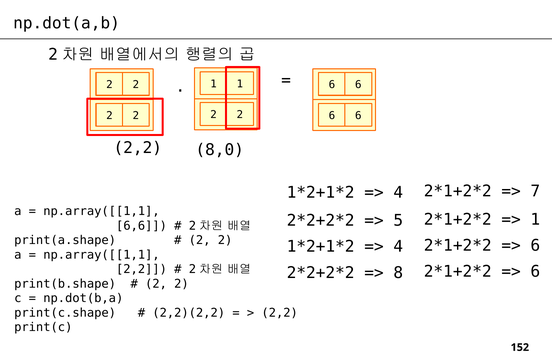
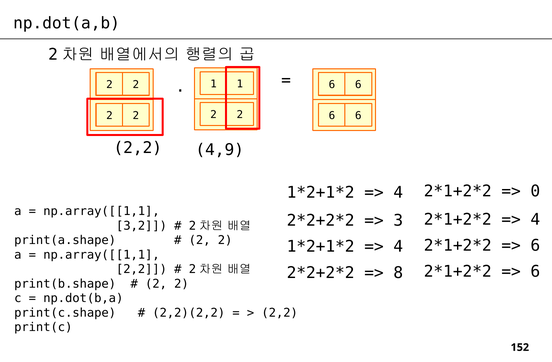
8,0: 8,0 -> 4,9 (220, 150)
7: 7 -> 0 (535, 192)
1: 1 -> 4 (535, 220)
5: 5 -> 3 (398, 221)
6,6: 6,6 -> 3,2 (142, 226)
